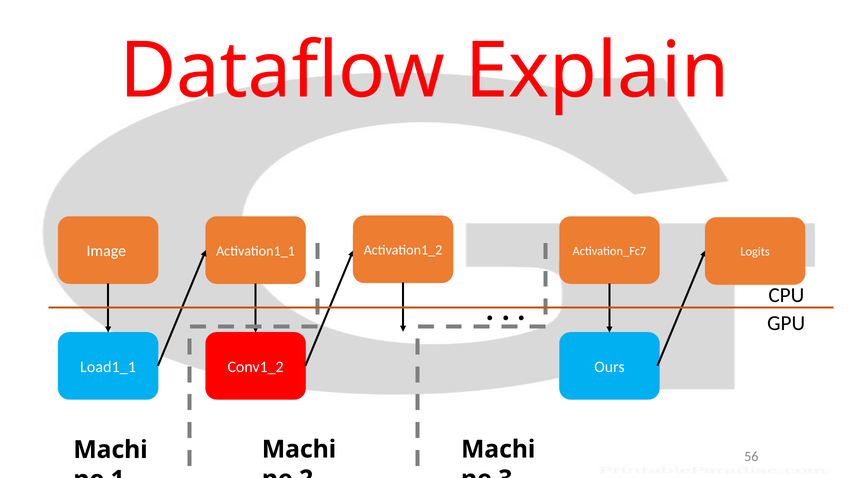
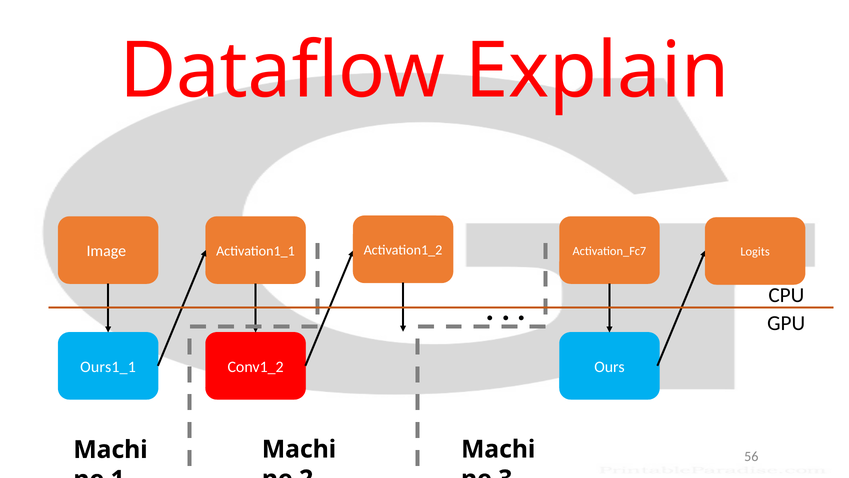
Load1_1: Load1_1 -> Ours1_1 (108, 367)
